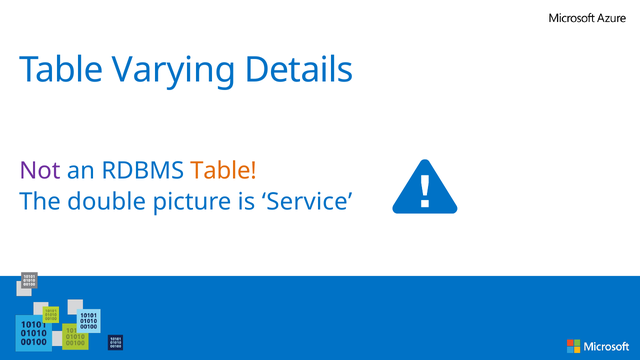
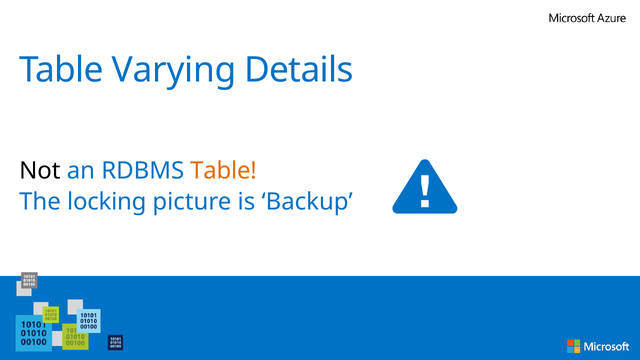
Not colour: purple -> black (40, 171)
double: double -> locking (107, 202)
Service: Service -> Backup (307, 202)
